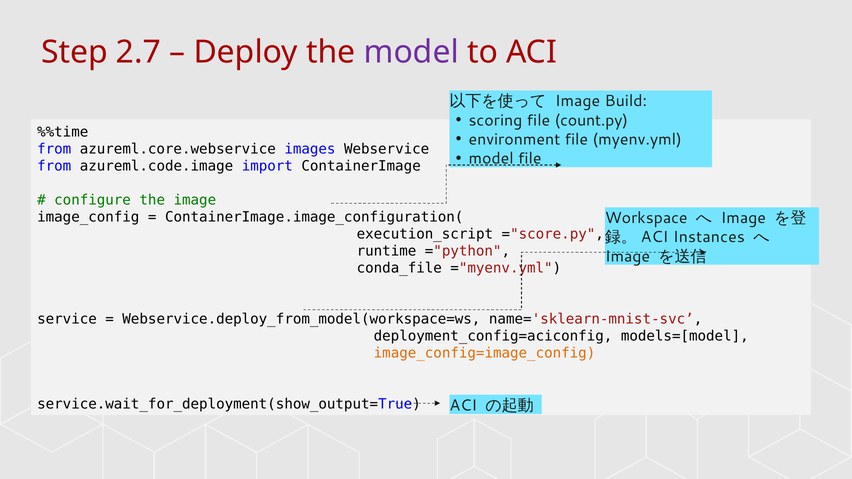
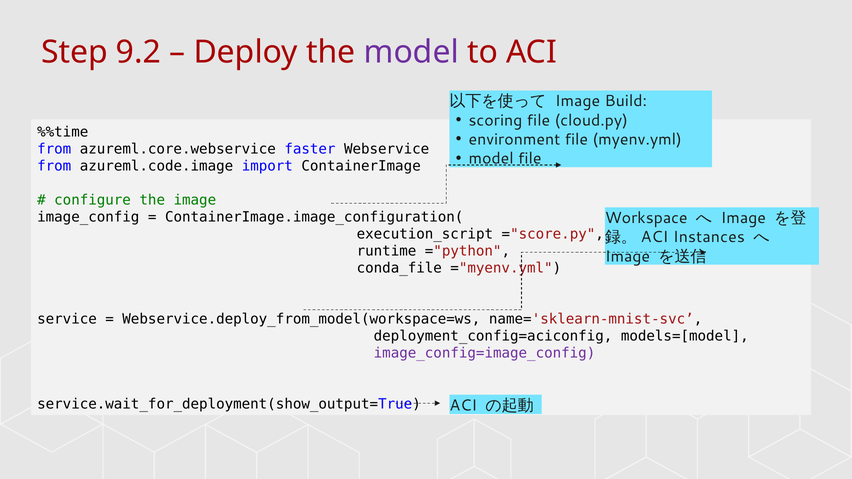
2.7: 2.7 -> 9.2 (139, 52)
count.py: count.py -> cloud.py (591, 120)
images: images -> faster (310, 149)
image_config=image_config colour: orange -> purple (485, 353)
